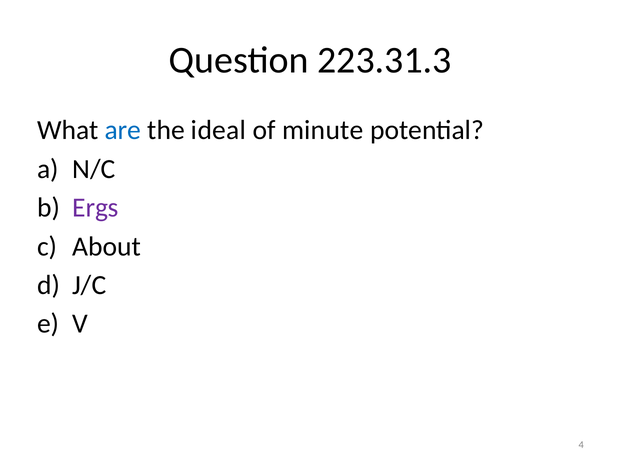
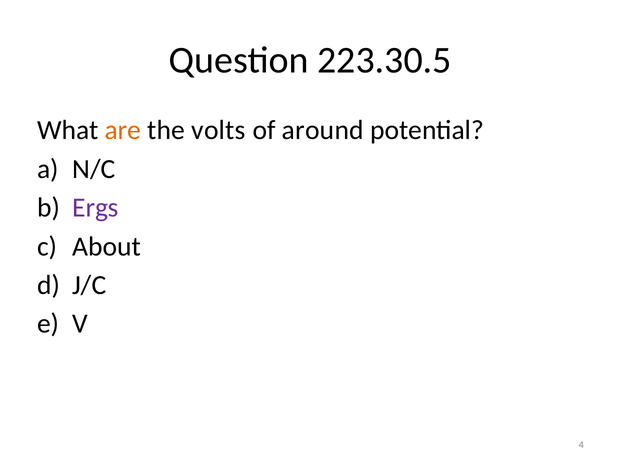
223.31.3: 223.31.3 -> 223.30.5 (384, 60)
are colour: blue -> orange (123, 130)
ideal: ideal -> volts (219, 130)
minute: minute -> around (323, 130)
